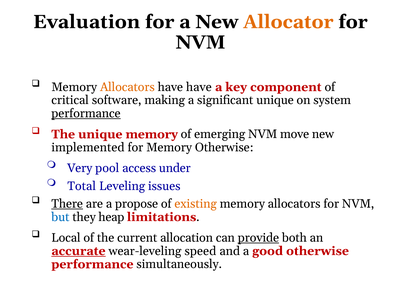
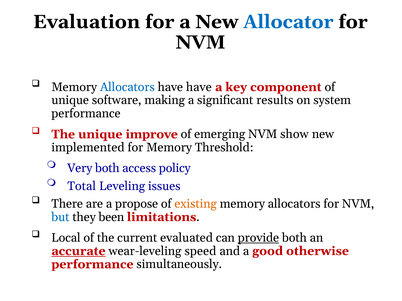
Allocator colour: orange -> blue (288, 22)
Allocators colour: orange -> blue (127, 87)
critical: critical -> unique (70, 100)
significant unique: unique -> results (275, 100)
performance underline: present -> none (86, 114)
unique memory: memory -> improve (152, 134)
move: move -> show (294, 134)
Memory Otherwise: Otherwise -> Threshold (224, 148)
Very pool: pool -> both (107, 169)
under: under -> policy (175, 169)
There underline: present -> none (67, 204)
heap: heap -> been (111, 217)
allocation: allocation -> evaluated (187, 238)
